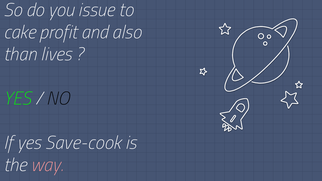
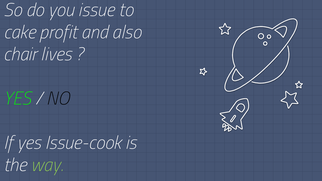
than: than -> chair (20, 54)
Save-cook: Save-cook -> Issue-cook (83, 143)
way colour: pink -> light green (47, 165)
